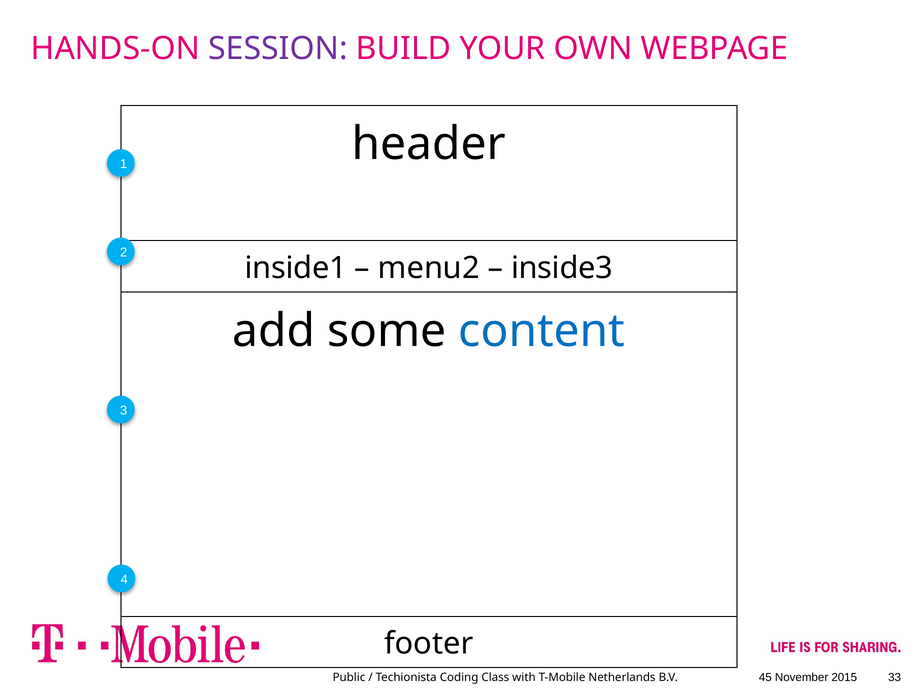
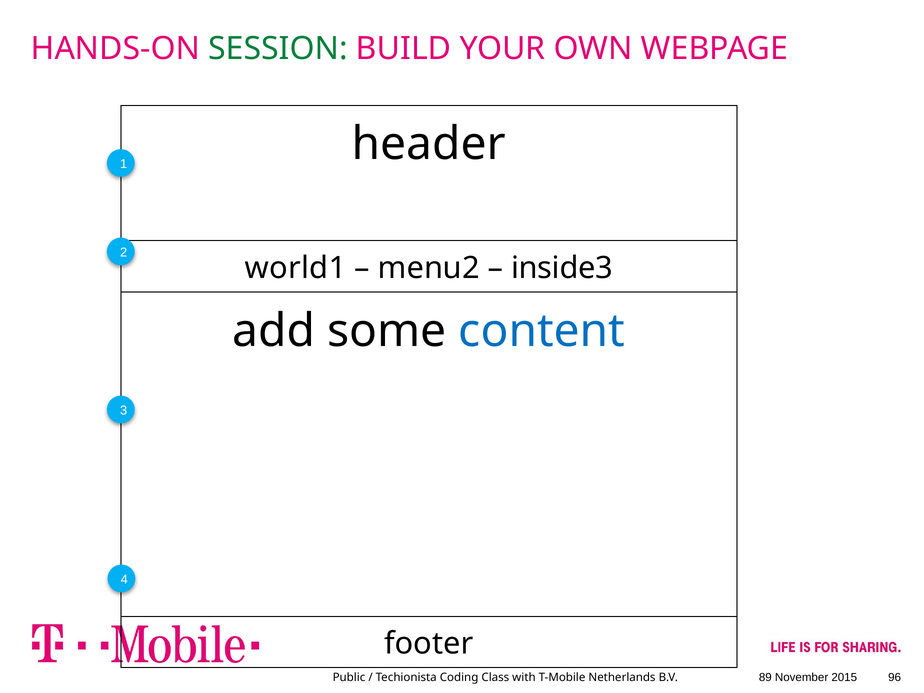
SESSION colour: purple -> green (278, 49)
inside1: inside1 -> world1 (295, 268)
45: 45 -> 89 (765, 678)
33: 33 -> 96 (895, 678)
